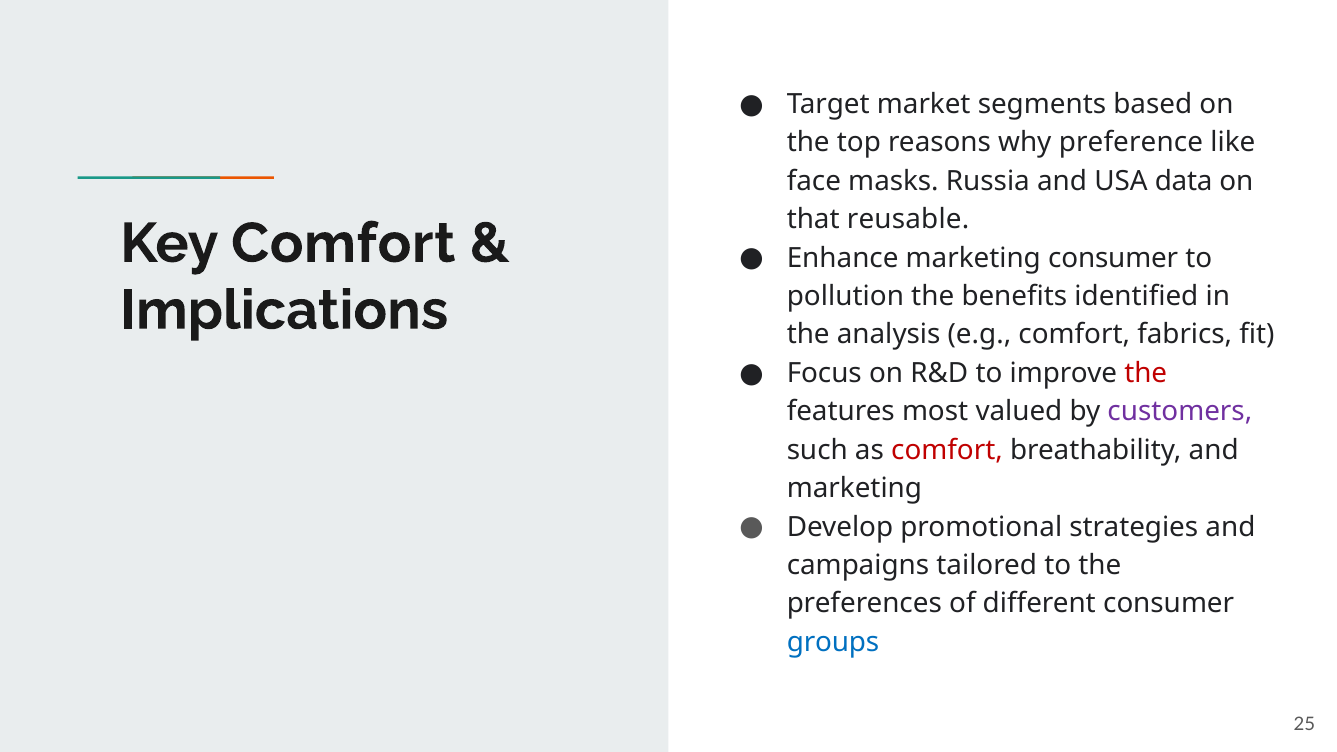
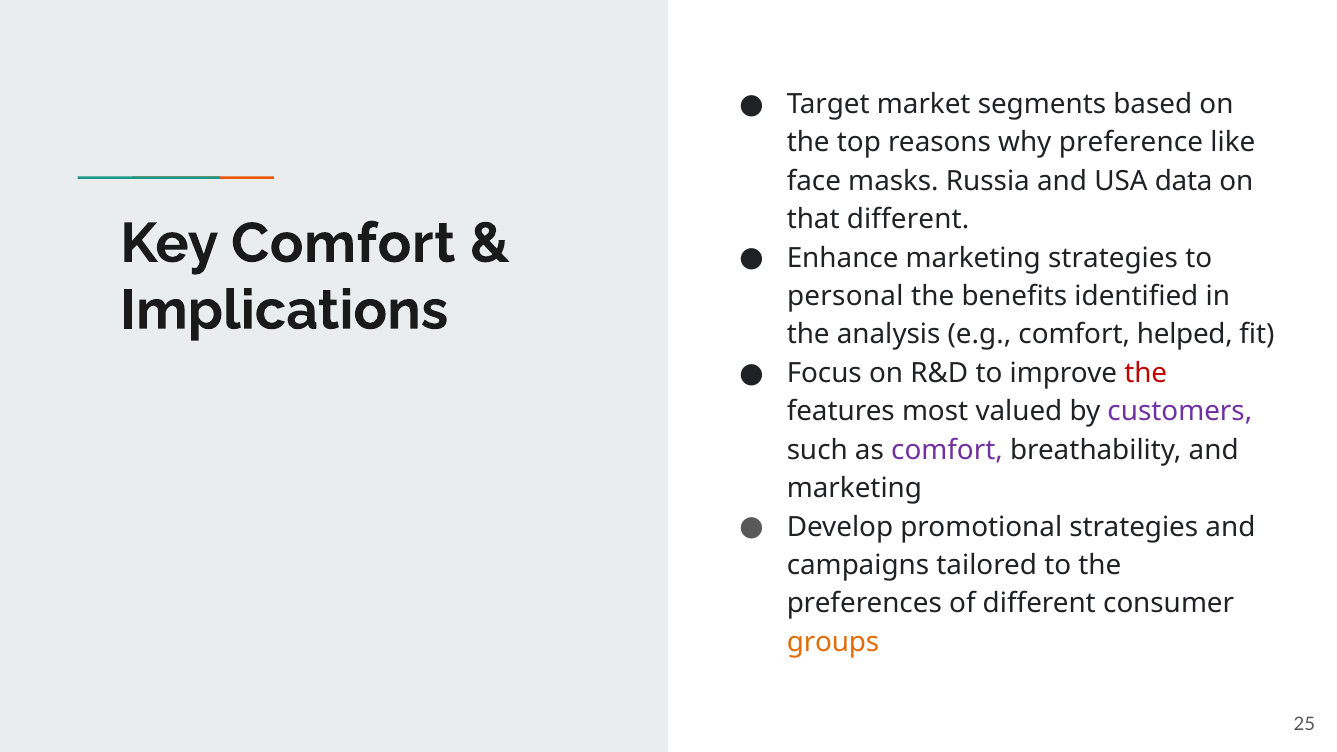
that reusable: reusable -> different (908, 220)
marketing consumer: consumer -> strategies (1113, 258)
pollution: pollution -> personal (845, 296)
fabrics: fabrics -> helped (1185, 335)
comfort colour: red -> purple (947, 450)
groups colour: blue -> orange (833, 642)
